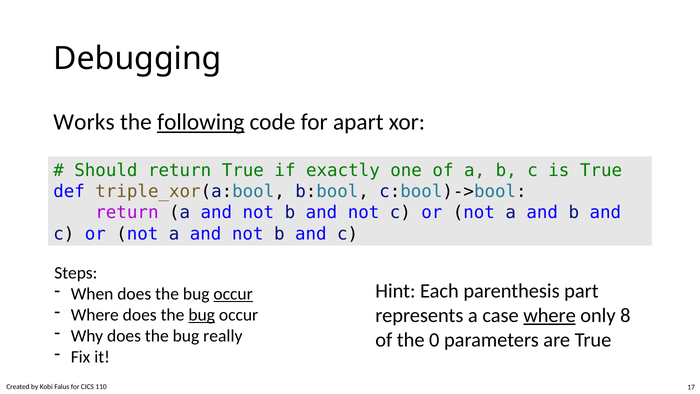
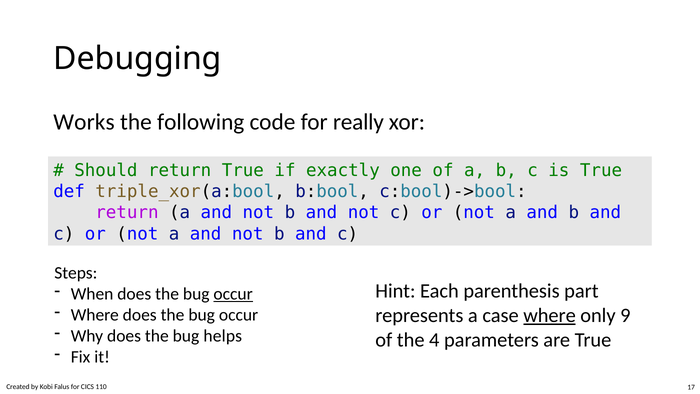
following underline: present -> none (201, 122)
apart: apart -> really (358, 122)
bug underline: present -> none (202, 315)
8: 8 -> 9 (625, 315)
really: really -> helps (223, 336)
0: 0 -> 4 (434, 340)
